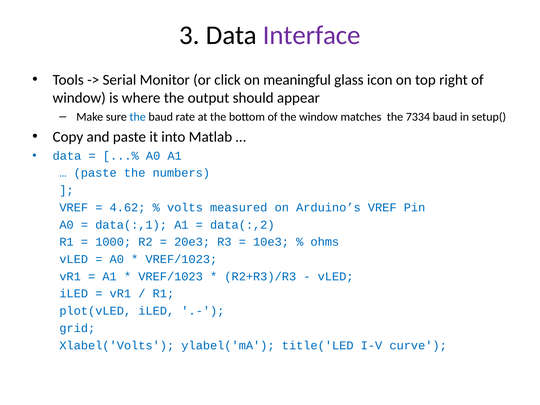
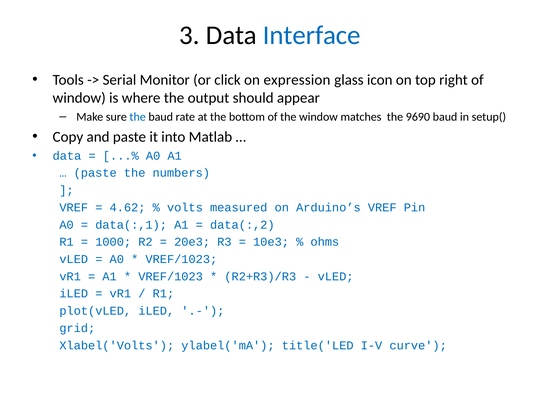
Interface colour: purple -> blue (312, 35)
meaningful: meaningful -> expression (297, 80)
7334: 7334 -> 9690 (418, 117)
